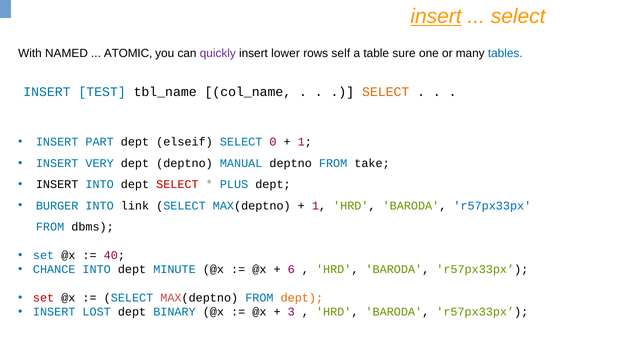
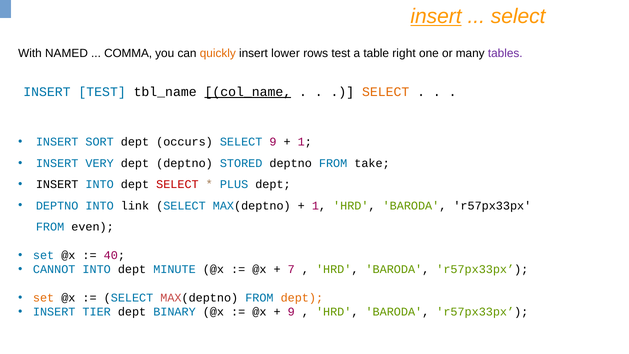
ATOMIC: ATOMIC -> COMMA (128, 53)
quickly colour: purple -> orange (218, 53)
rows self: self -> test (341, 53)
sure: sure -> right (404, 53)
tables colour: blue -> purple (505, 53)
col_name underline: none -> present (248, 92)
PART: PART -> SORT (100, 142)
elseif: elseif -> occurs (185, 142)
SELECT 0: 0 -> 9 (273, 142)
MANUAL: MANUAL -> STORED (241, 163)
BURGER: BURGER -> DEPTNO (57, 206)
r57px33px colour: blue -> black (492, 206)
dbms: dbms -> even (93, 227)
CHANCE: CHANCE -> CANNOT (54, 269)
6: 6 -> 7 (291, 269)
set colour: red -> orange (44, 298)
LOST: LOST -> TIER (97, 312)
3: 3 -> 9 (291, 312)
